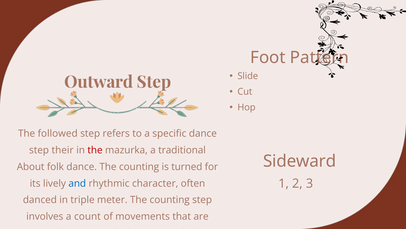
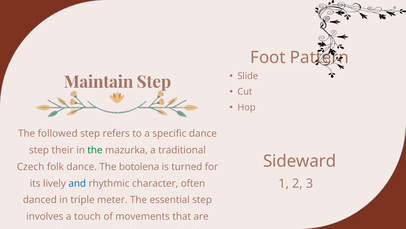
Outward: Outward -> Maintain (99, 82)
the colour: red -> green (95, 150)
About: About -> Czech (31, 166)
dance The counting: counting -> botolena (139, 166)
meter The counting: counting -> essential (170, 199)
count: count -> touch (87, 216)
